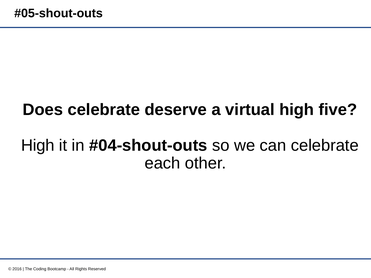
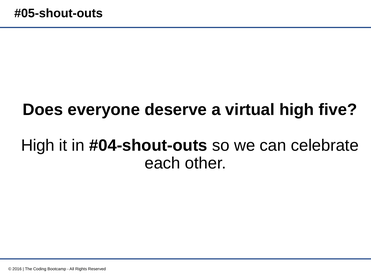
Does celebrate: celebrate -> everyone (104, 110)
